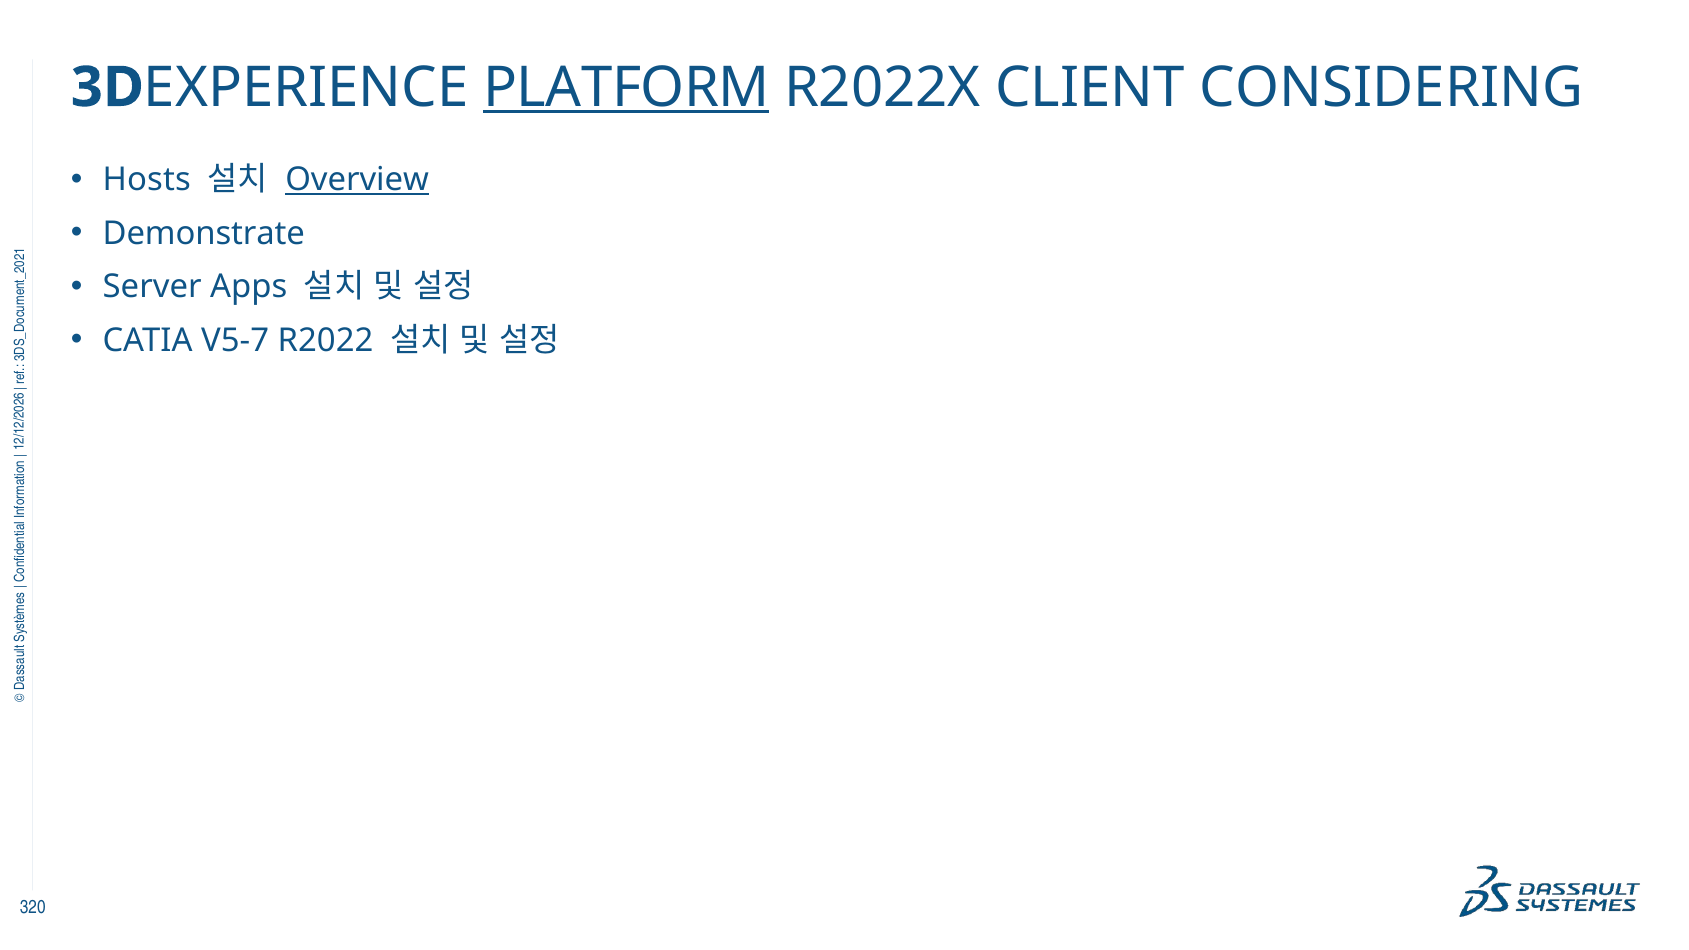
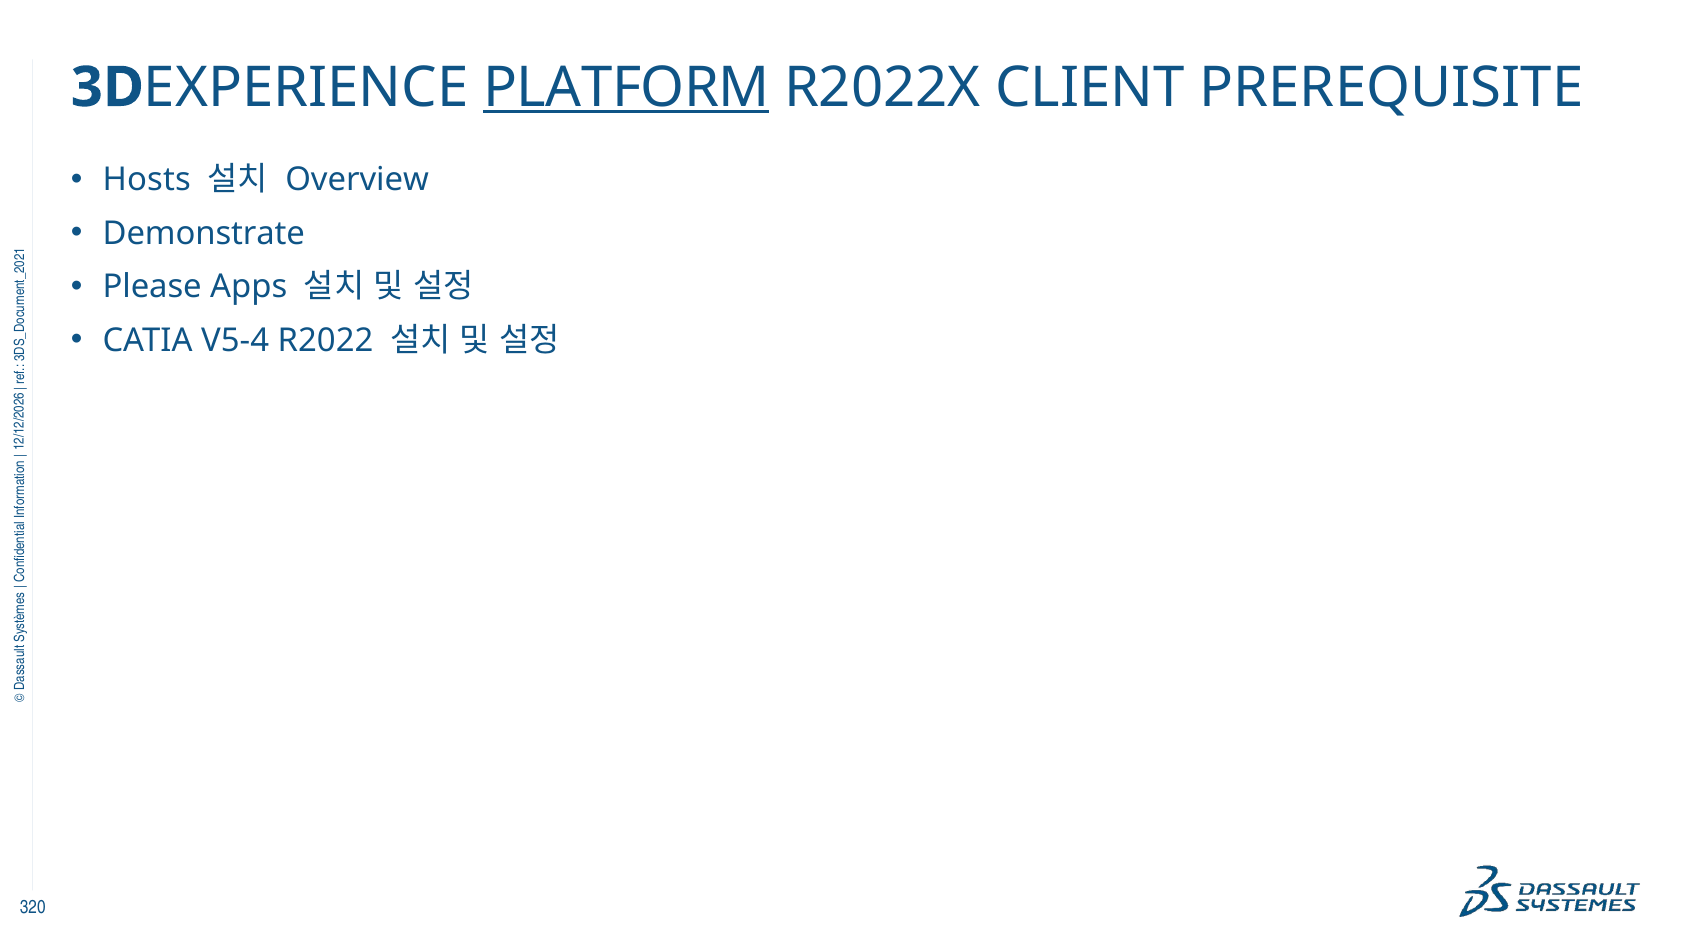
CONSIDERING: CONSIDERING -> PREREQUISITE (1392, 87)
Overview underline: present -> none (357, 180)
Server: Server -> Please (152, 287)
V5-7: V5-7 -> V5-4 (235, 341)
